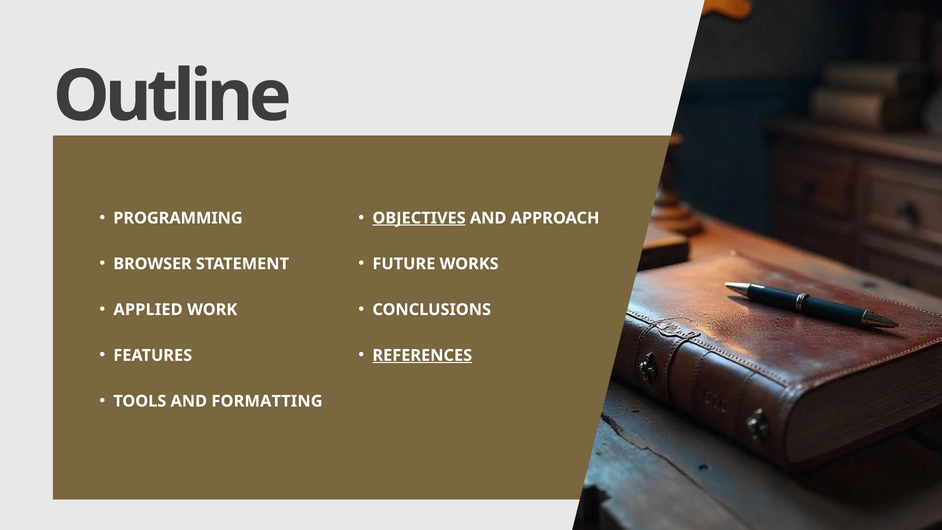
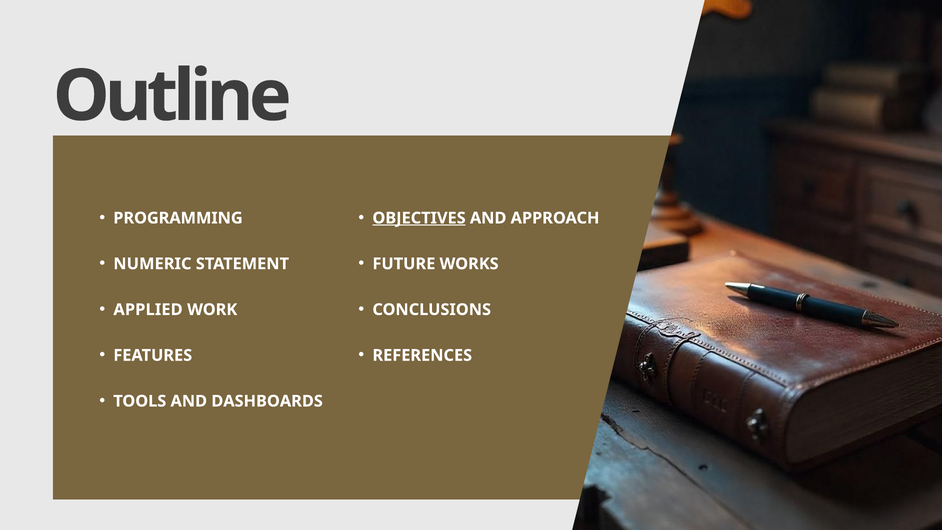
BROWSER: BROWSER -> NUMERIC (152, 264)
REFERENCES underline: present -> none (422, 355)
FORMATTING: FORMATTING -> DASHBOARDS (267, 401)
